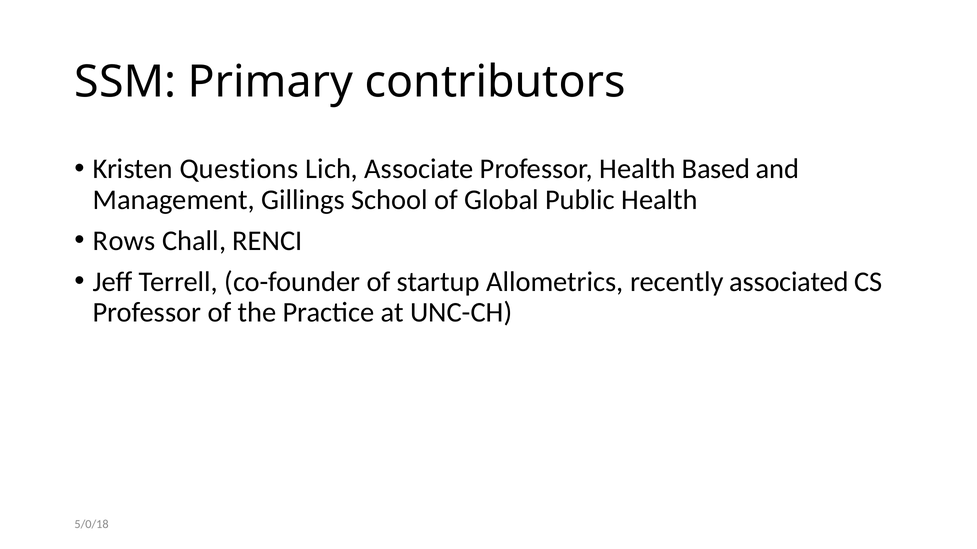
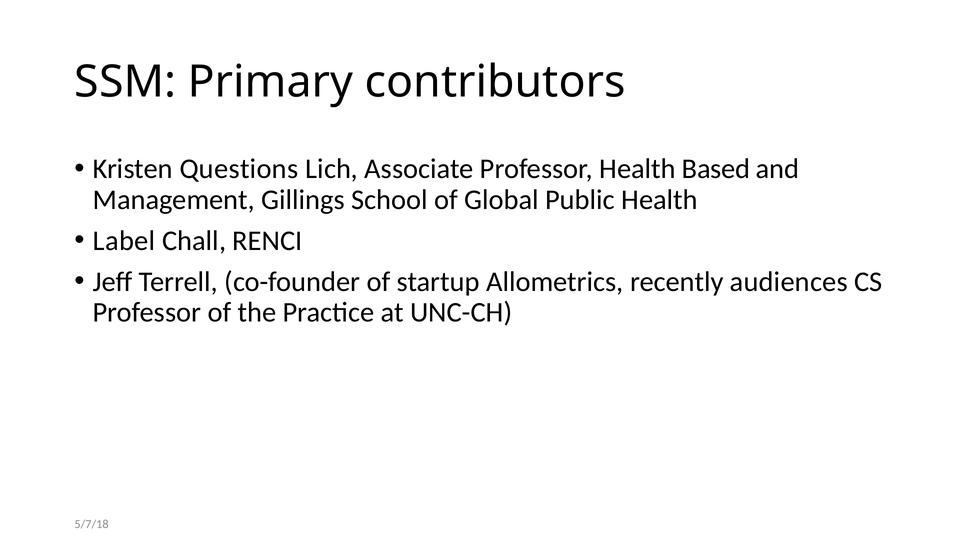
Rows: Rows -> Label (124, 241)
associated: associated -> audiences (789, 282)
5/0/18: 5/0/18 -> 5/7/18 (92, 525)
